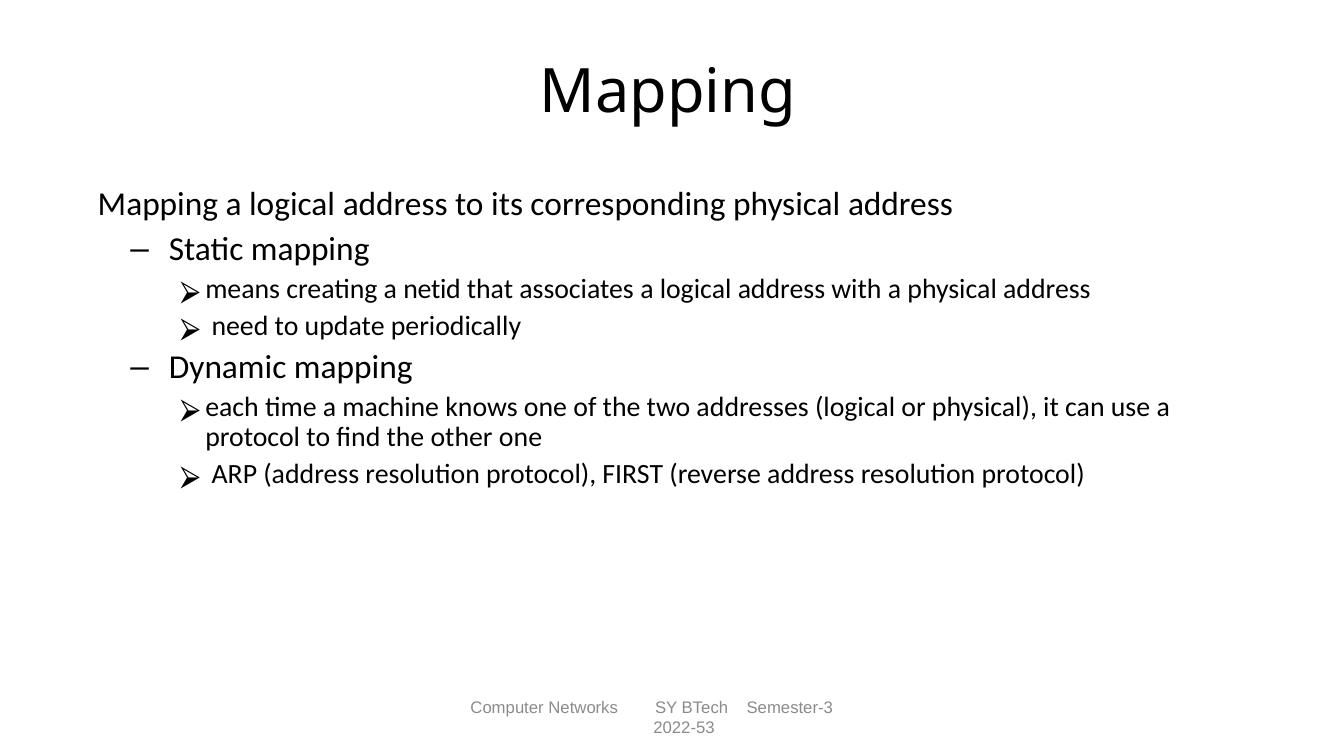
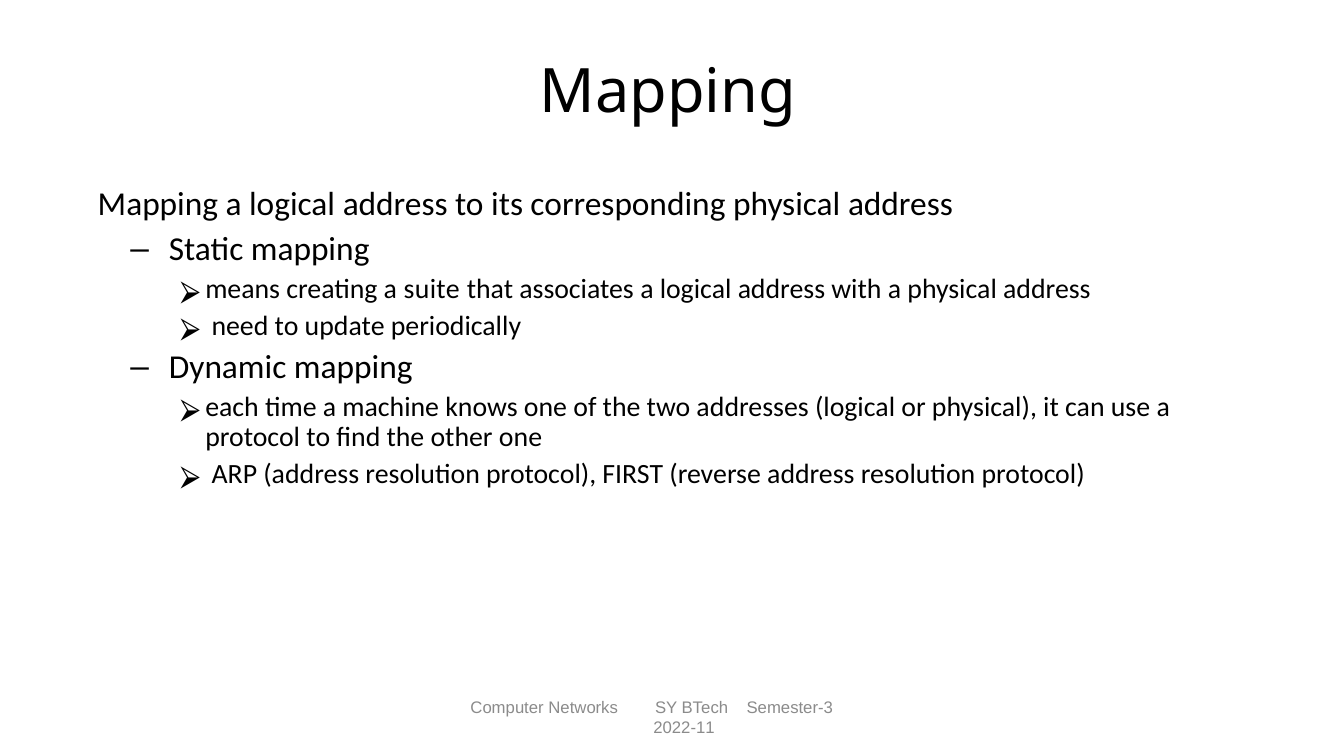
netid: netid -> suite (432, 290)
2022-53: 2022-53 -> 2022-11 (684, 728)
